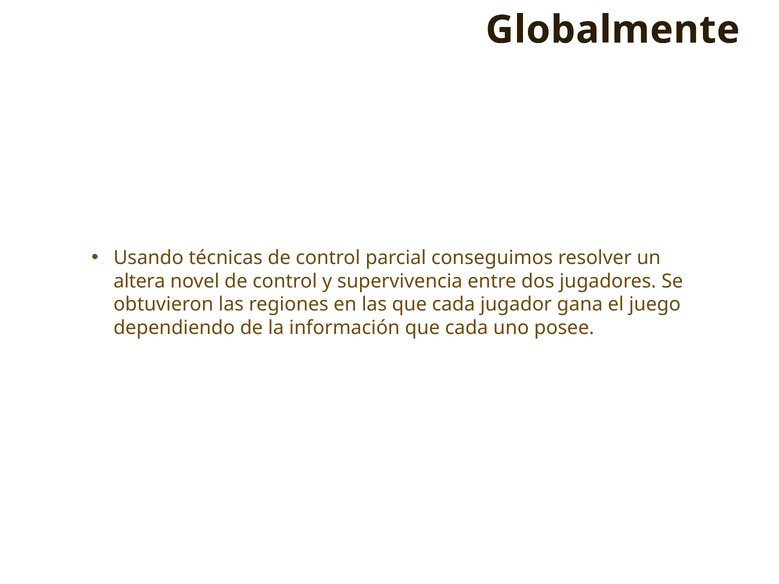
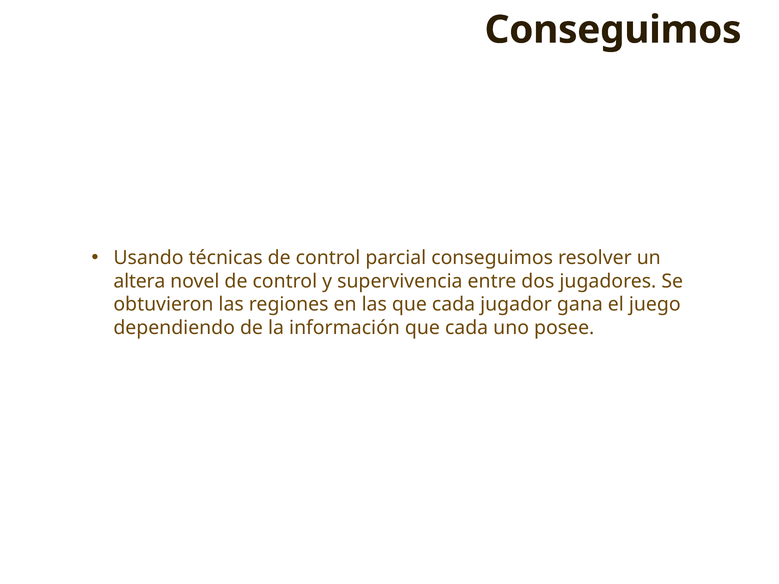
Globalmente: Globalmente -> Conseguimos (613, 30)
